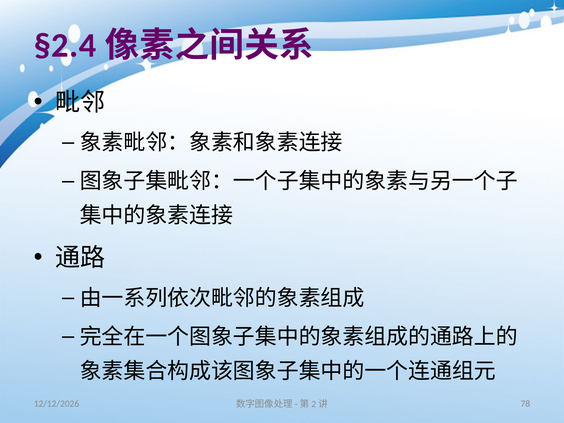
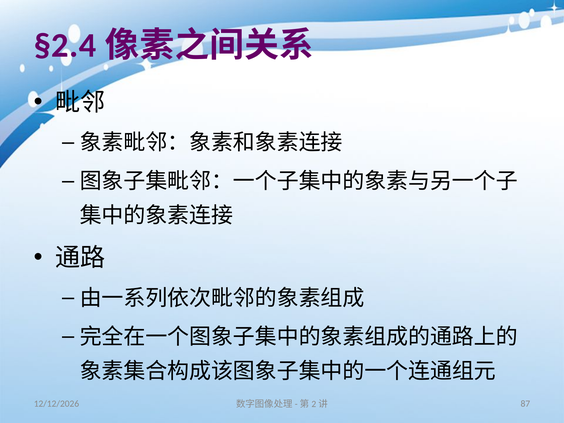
78: 78 -> 87 (525, 404)
